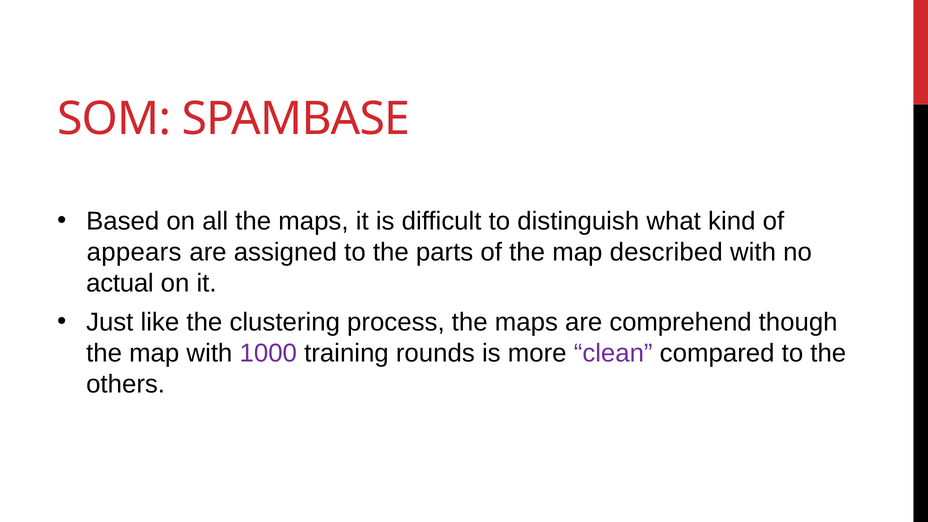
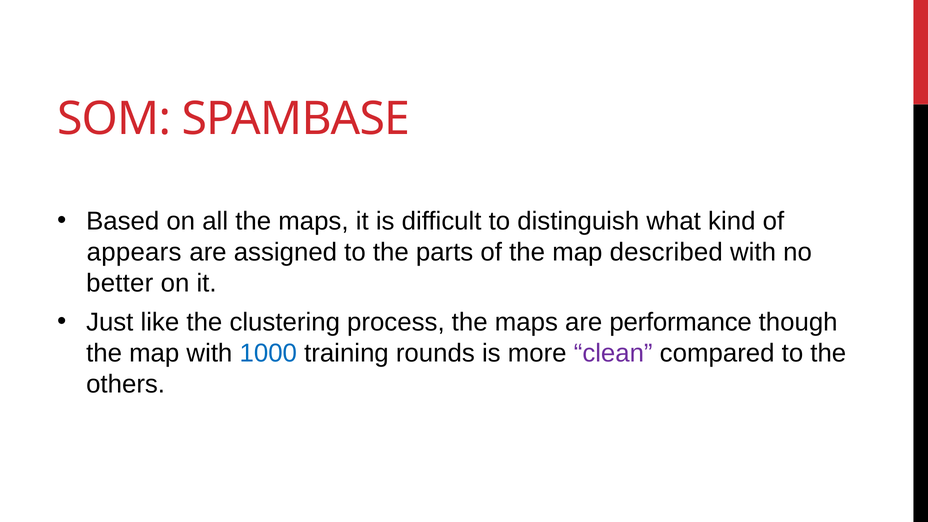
actual: actual -> better (120, 283)
comprehend: comprehend -> performance (681, 322)
1000 colour: purple -> blue (268, 353)
